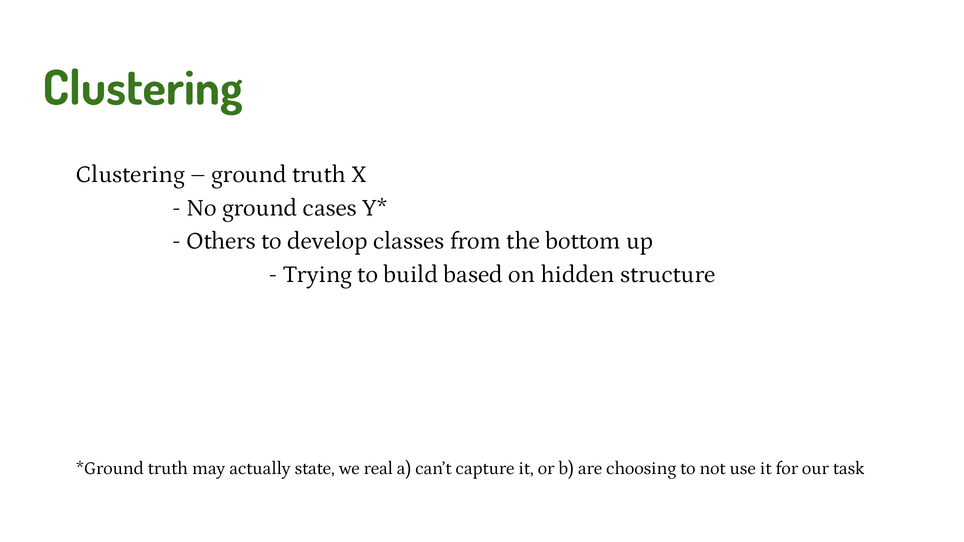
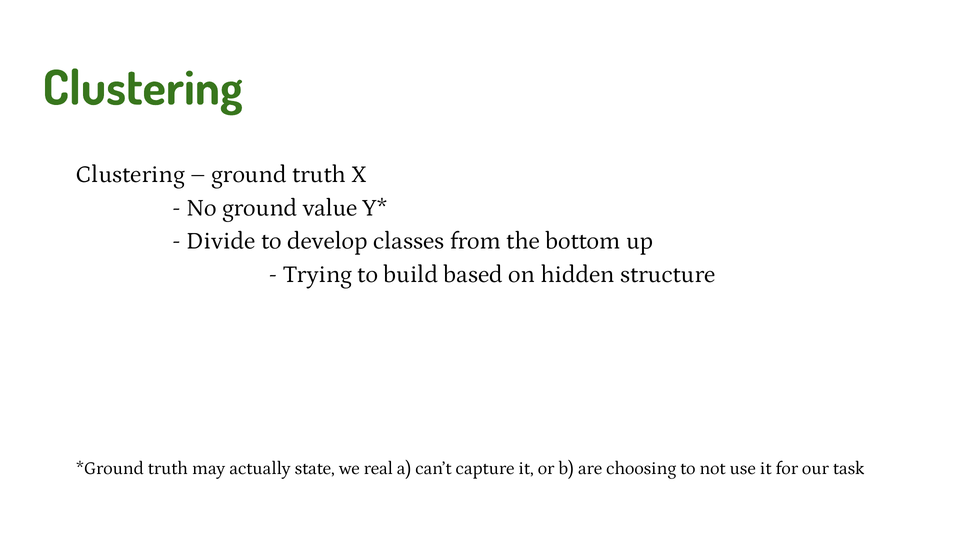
cases: cases -> value (330, 208)
Others: Others -> Divide (221, 241)
